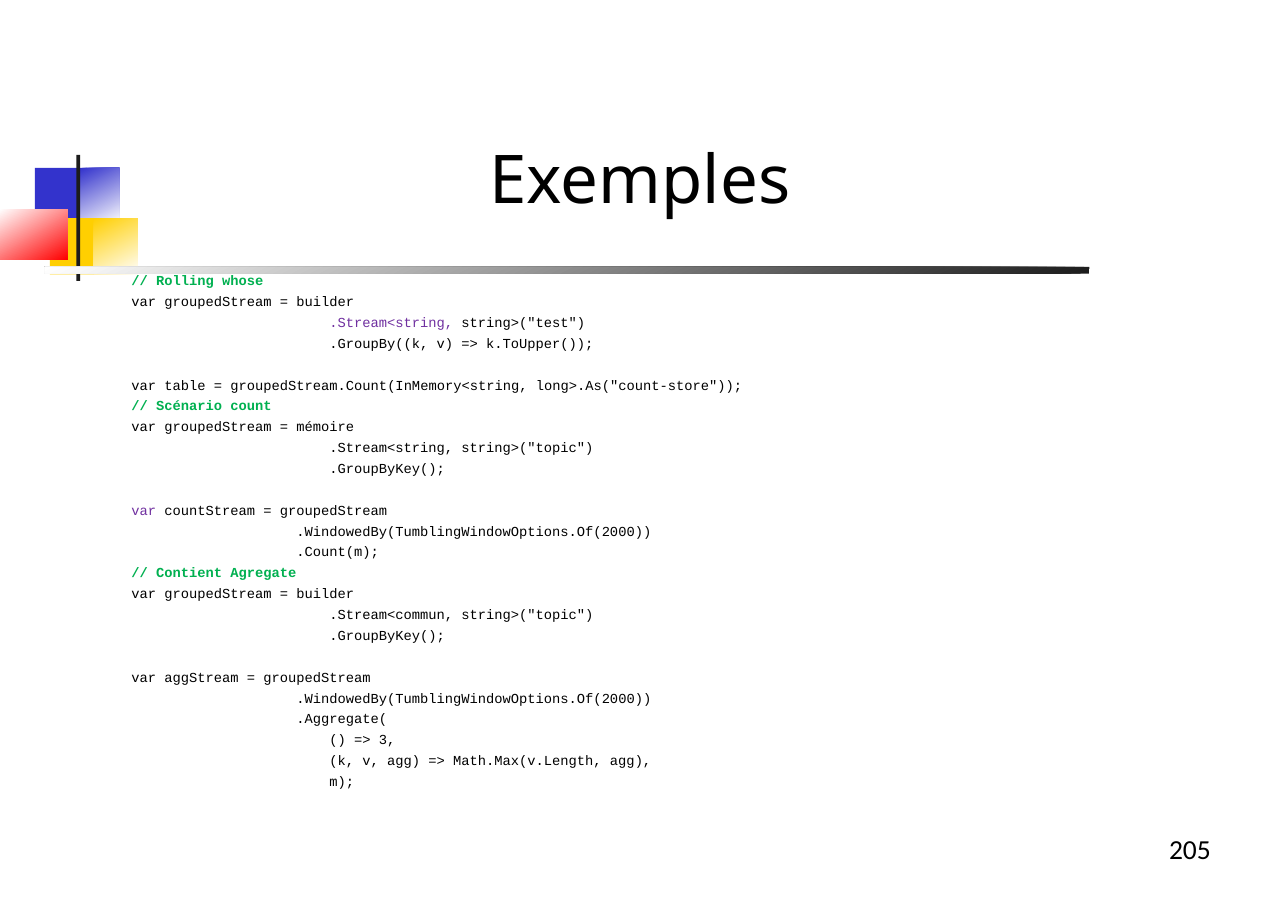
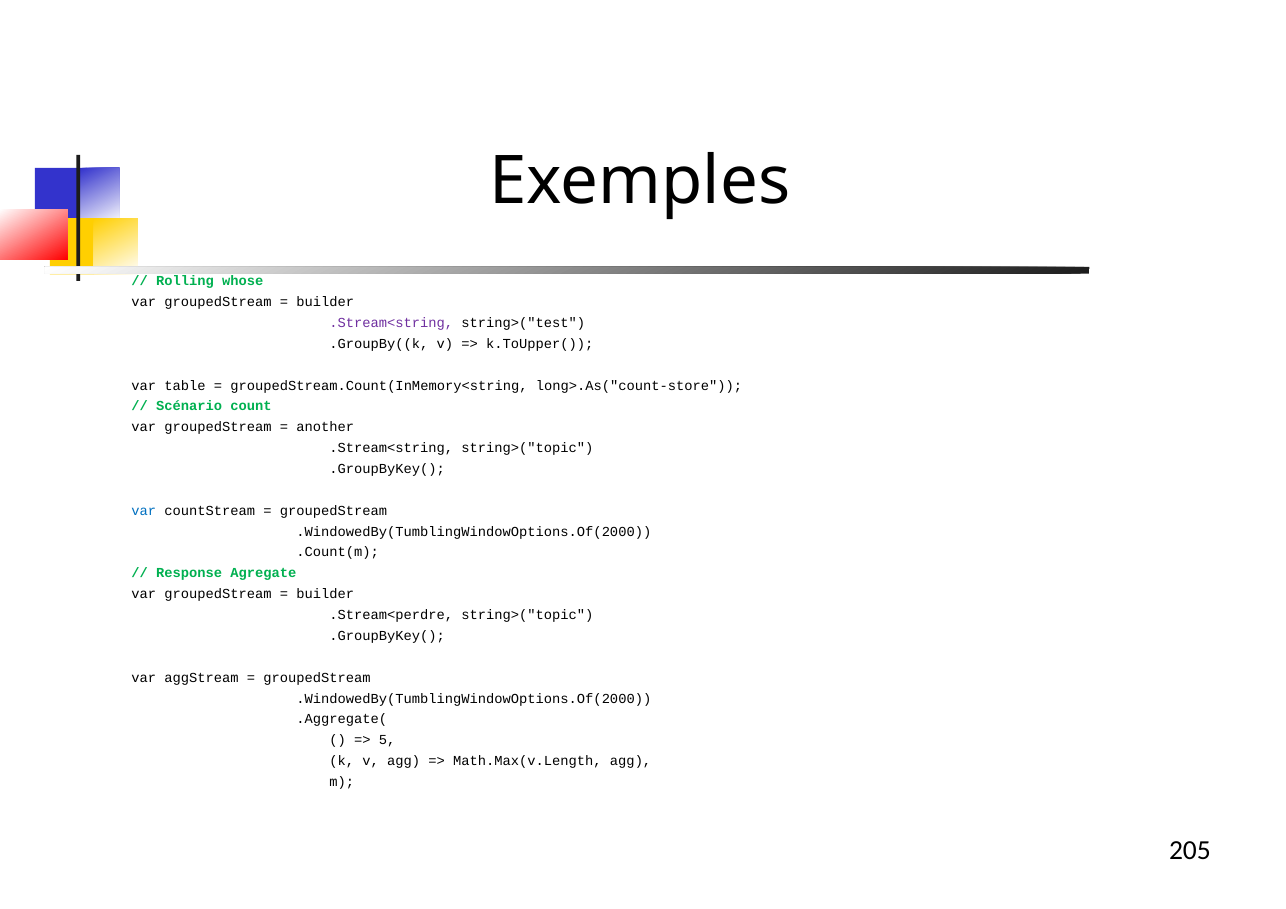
mémoire: mémoire -> another (325, 427)
var colour: purple -> blue (144, 511)
Contient: Contient -> Response (189, 573)
.Stream<commun: .Stream<commun -> .Stream<perdre (391, 615)
3: 3 -> 5 (387, 740)
